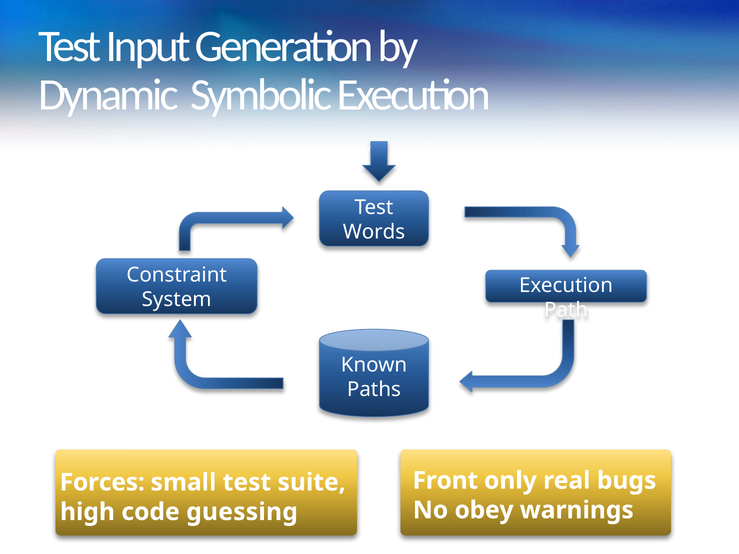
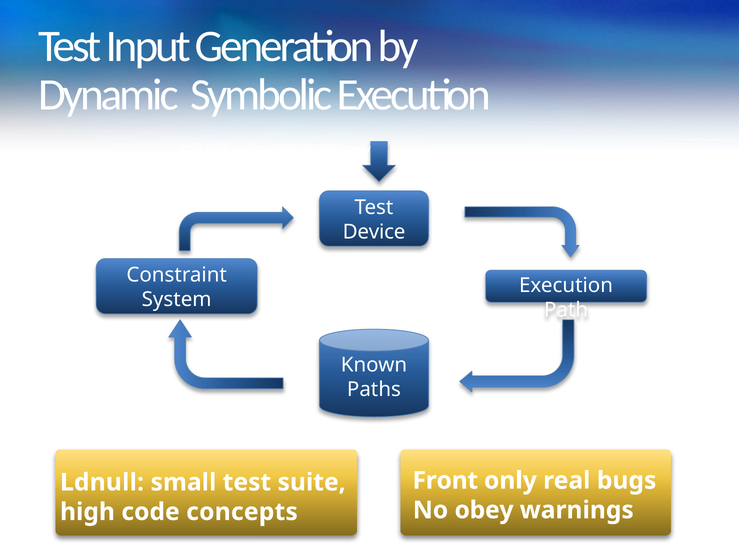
Words: Words -> Device (374, 232)
Forces: Forces -> Ldnull (102, 483)
guessing: guessing -> concepts (242, 512)
